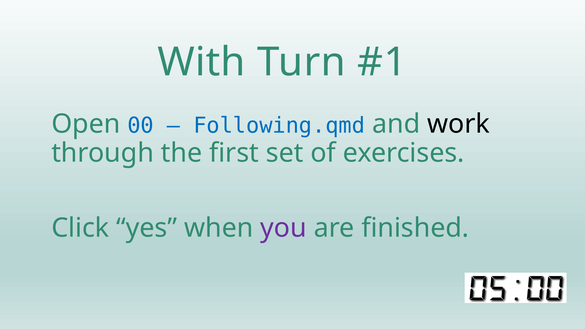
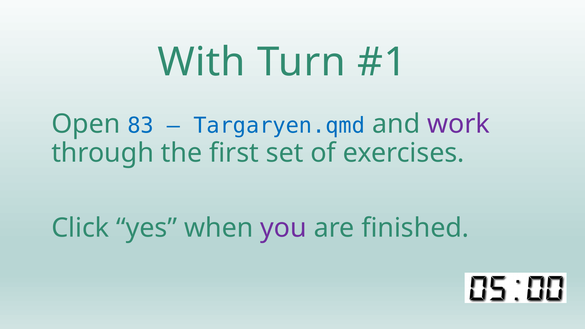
00: 00 -> 83 (141, 126)
Following.qmd: Following.qmd -> Targaryen.qmd (279, 126)
work colour: black -> purple (459, 124)
